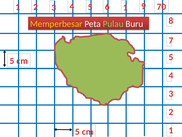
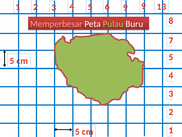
6 1: 1 -> 9 (125, 7)
70: 70 -> 13 (161, 7)
Memperbesar colour: yellow -> pink (56, 24)
